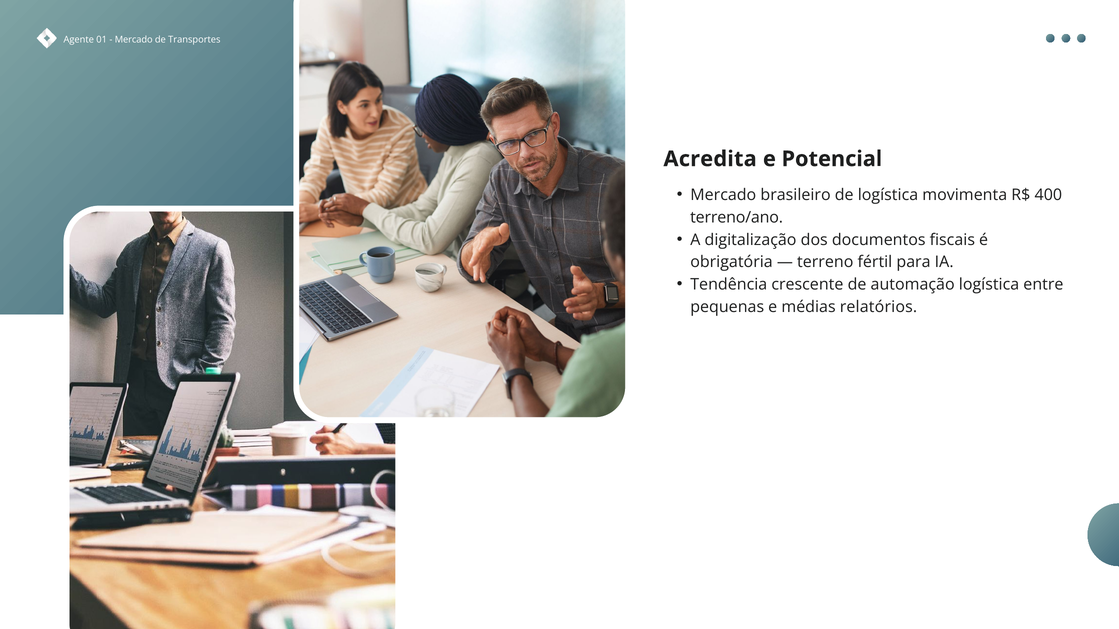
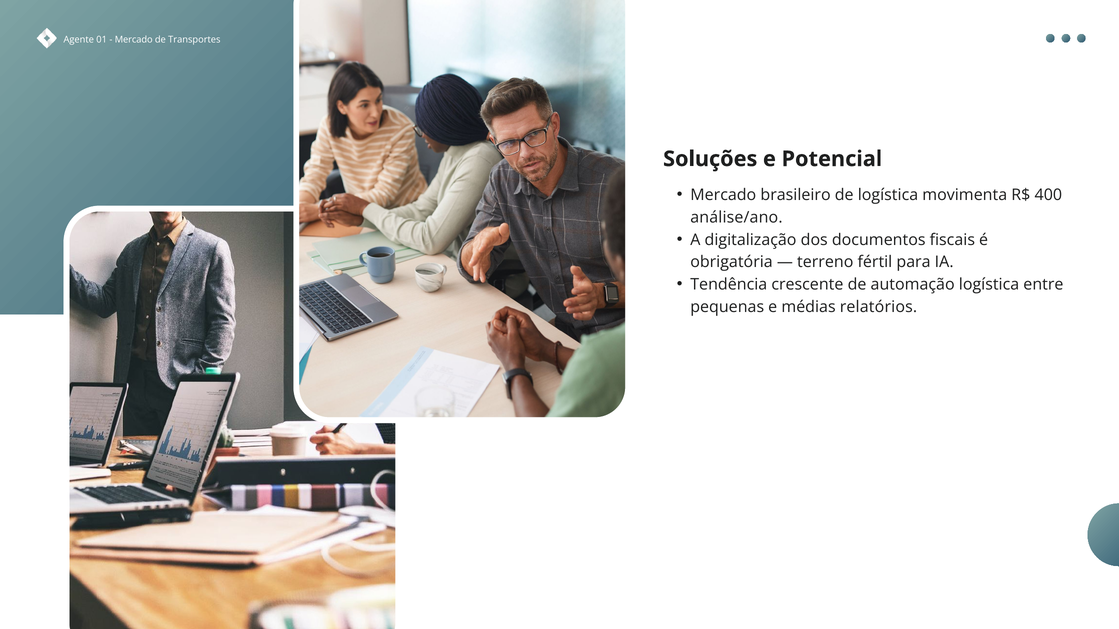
Acredita: Acredita -> Soluções (710, 159)
terreno/ano: terreno/ano -> análise/ano (736, 218)
